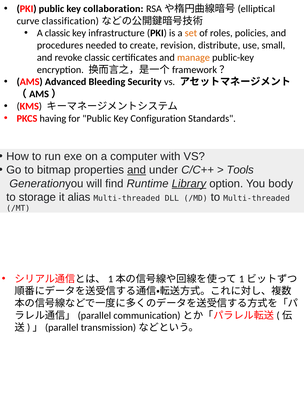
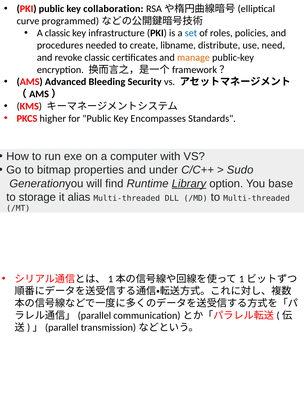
classification: classification -> programmed (70, 21)
set colour: orange -> blue (191, 33)
revision: revision -> libname (178, 45)
small: small -> need (273, 45)
having: having -> higher (53, 118)
Configuration: Configuration -> Encompasses (158, 118)
and underline: present -> none (137, 170)
Tools: Tools -> Sudo (240, 170)
body: body -> base (281, 183)
